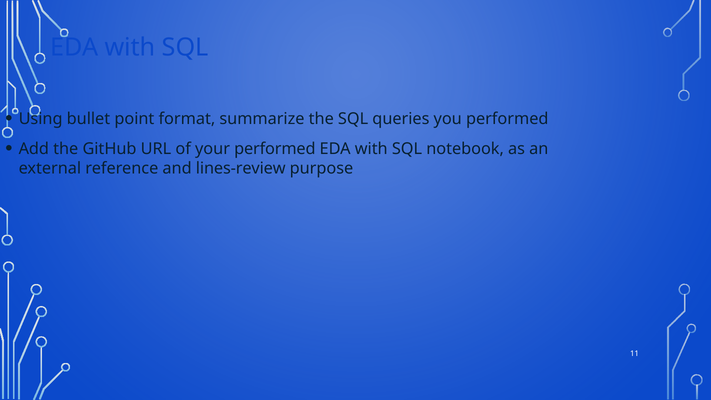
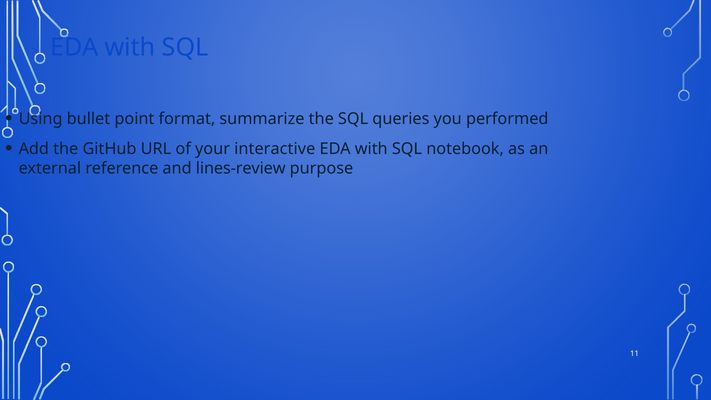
your performed: performed -> interactive (275, 149)
